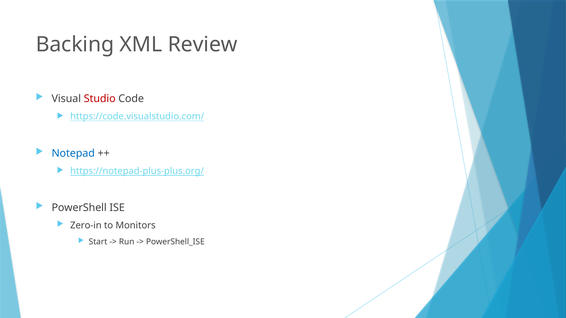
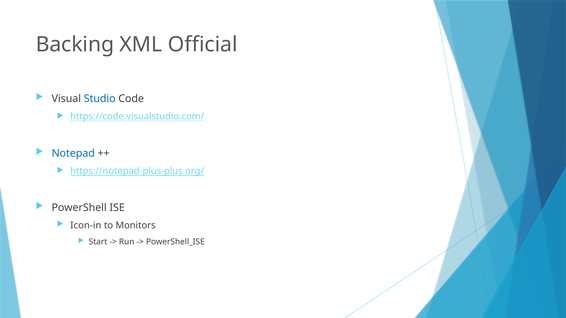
Review: Review -> Official (203, 45)
Studio colour: red -> blue (100, 99)
Zero-in: Zero-in -> Icon-in (86, 226)
